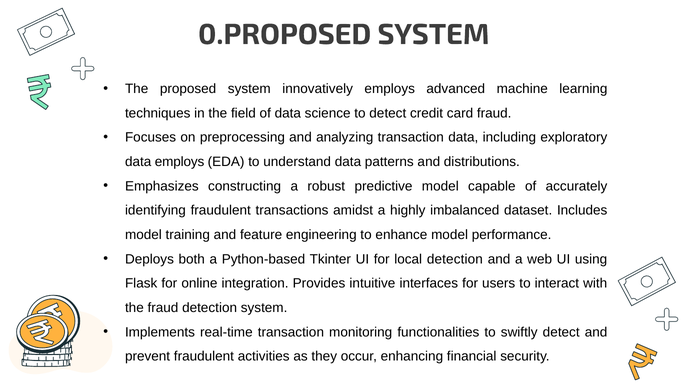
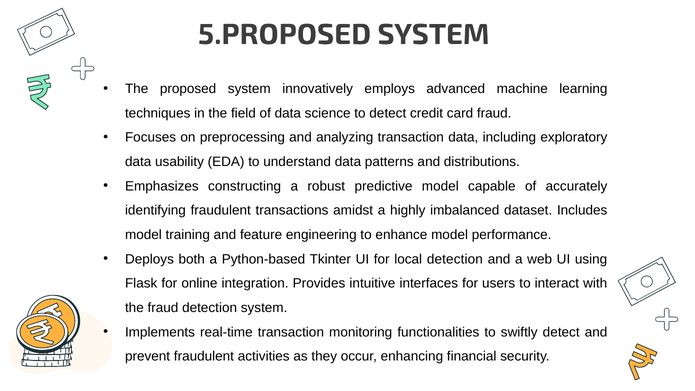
0.PROPOSED: 0.PROPOSED -> 5.PROPOSED (285, 34)
data employs: employs -> usability (180, 162)
